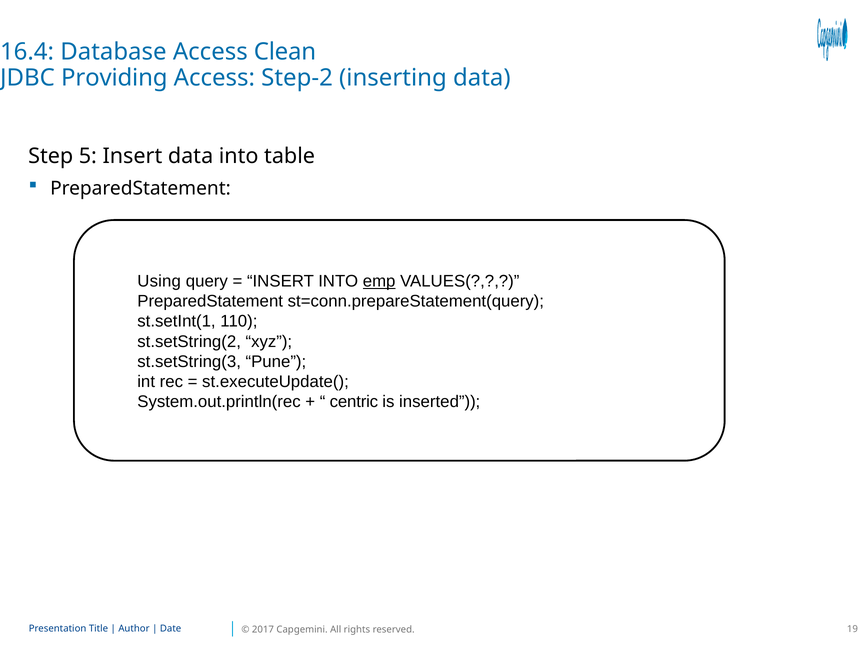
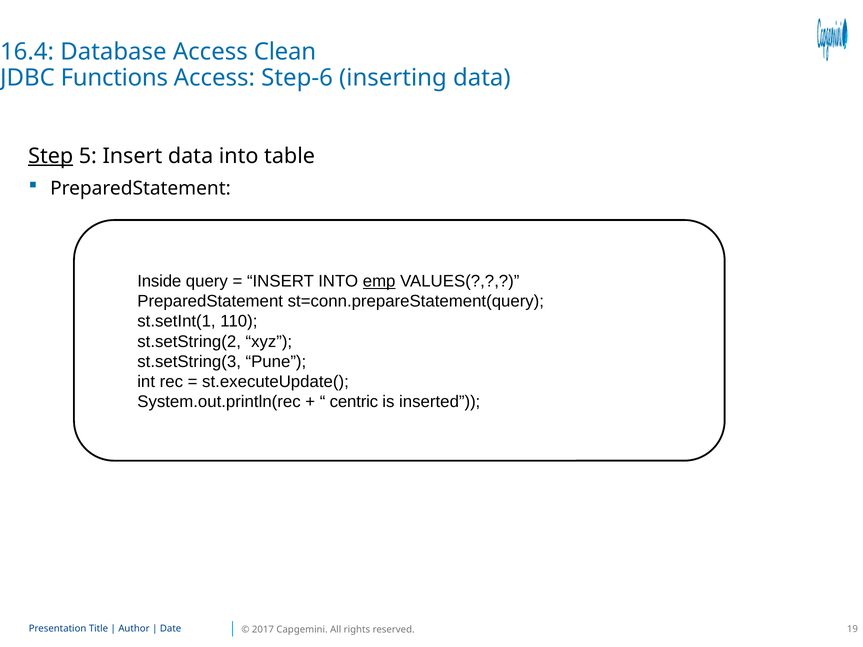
Providing: Providing -> Functions (114, 78)
Step-2: Step-2 -> Step-6 (297, 78)
Step underline: none -> present (51, 156)
Using: Using -> Inside (159, 281)
